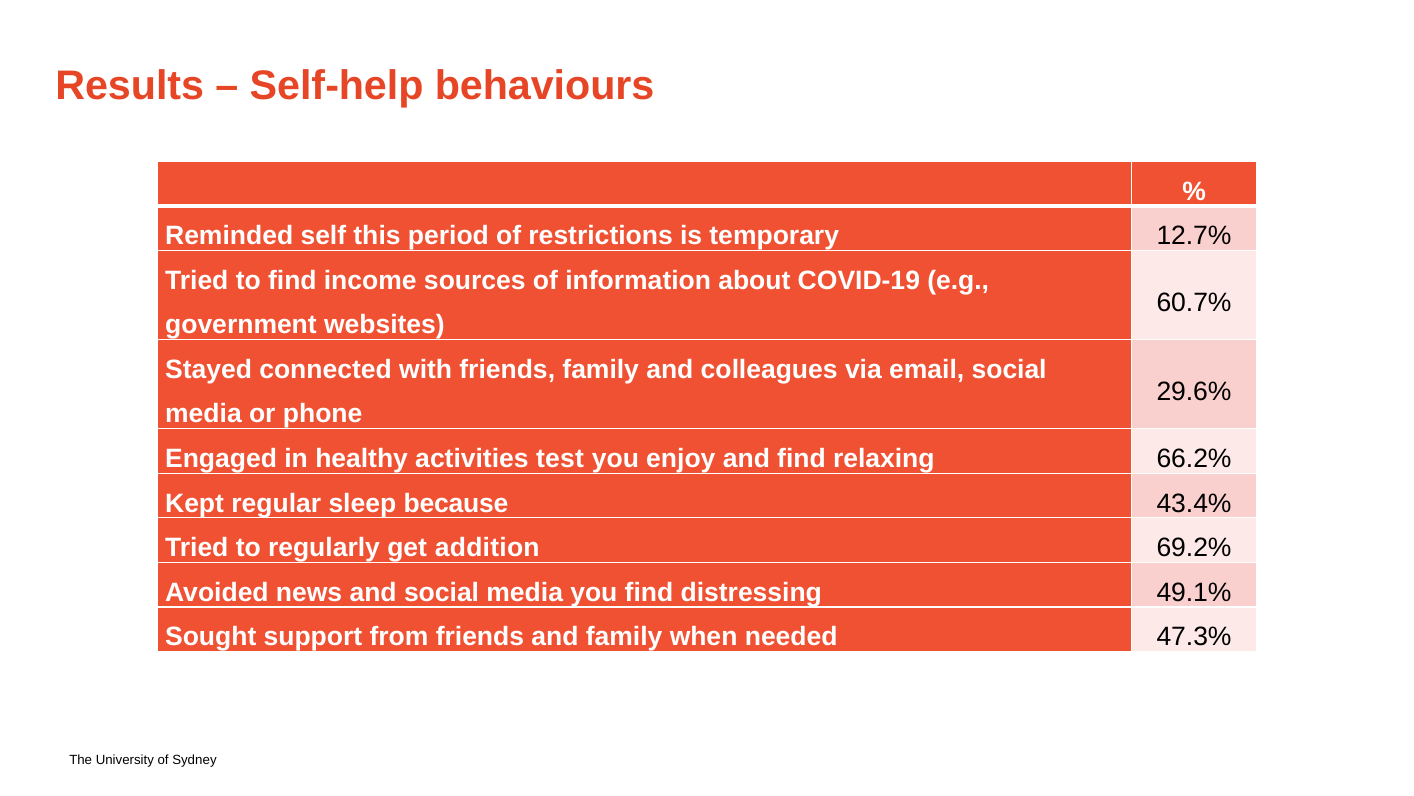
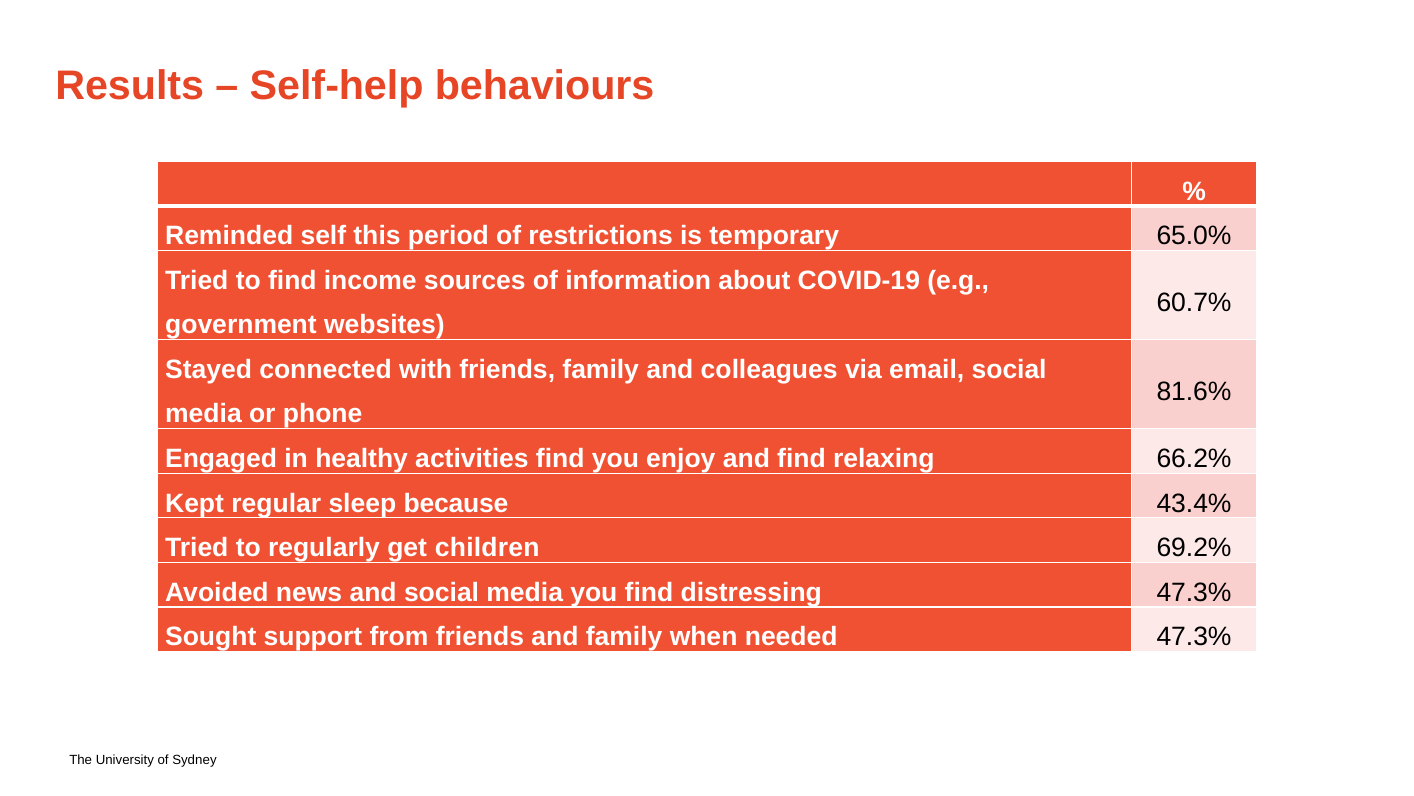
12.7%: 12.7% -> 65.0% (1194, 236)
29.6%: 29.6% -> 81.6% (1194, 392)
activities test: test -> find (560, 458)
addition: addition -> children (487, 548)
distressing 49.1%: 49.1% -> 47.3% (1194, 592)
